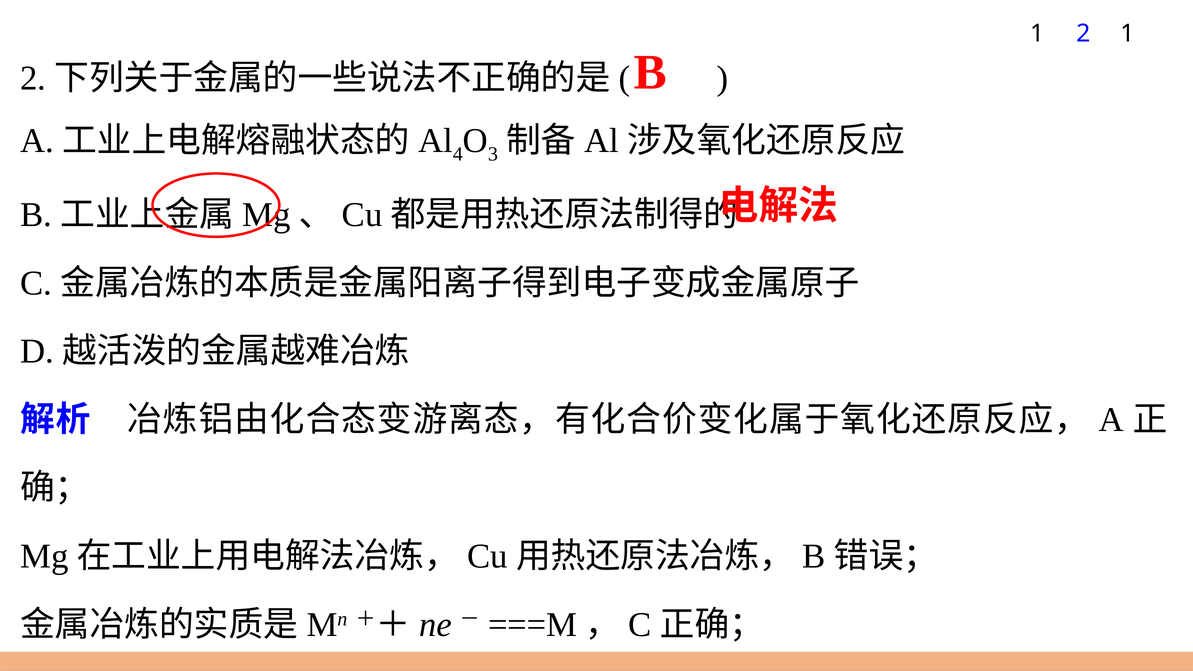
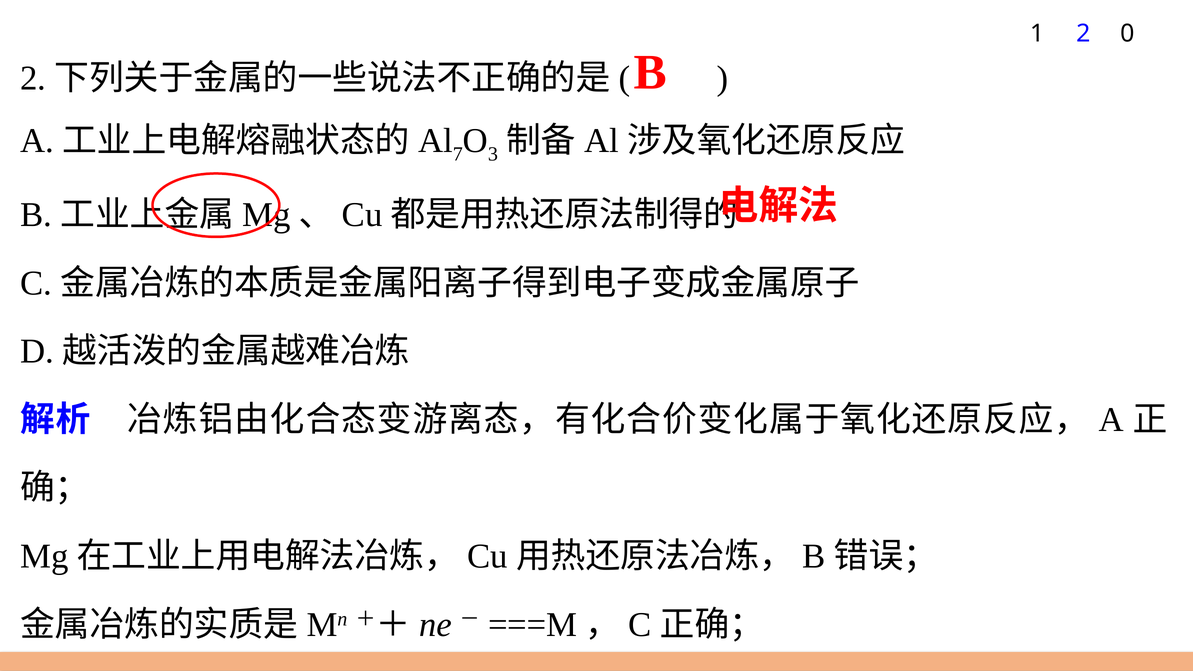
2 1: 1 -> 0 (1127, 34)
4: 4 -> 7 (458, 154)
